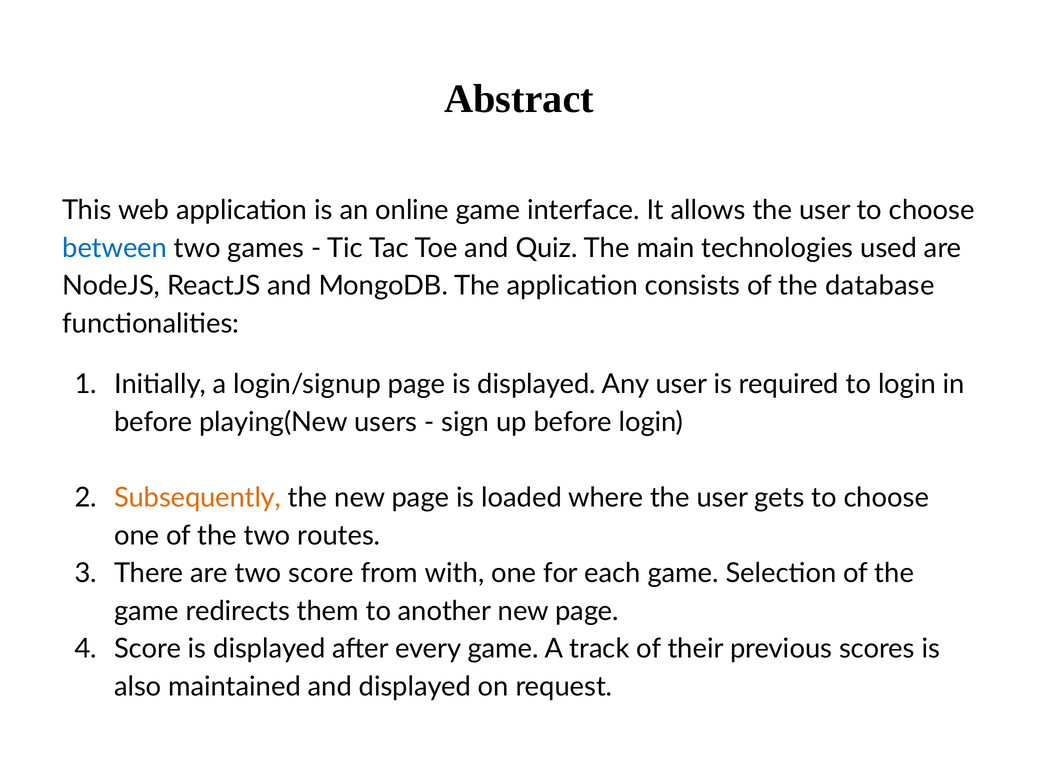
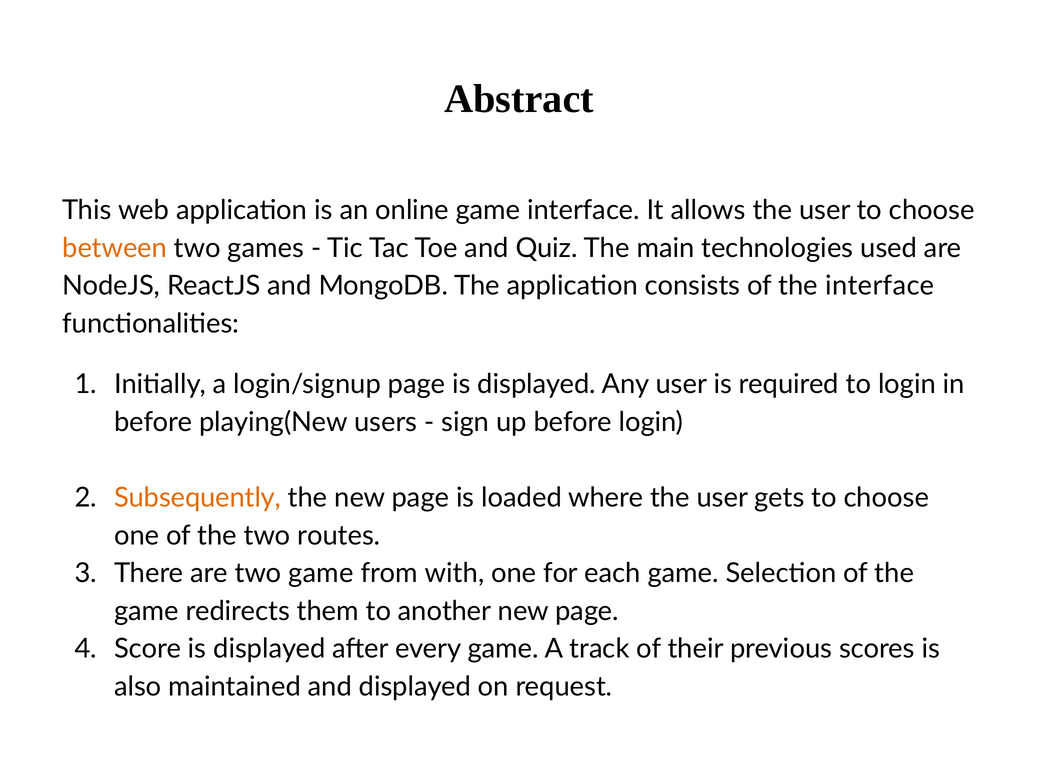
between colour: blue -> orange (115, 248)
the database: database -> interface (880, 286)
two score: score -> game (321, 573)
